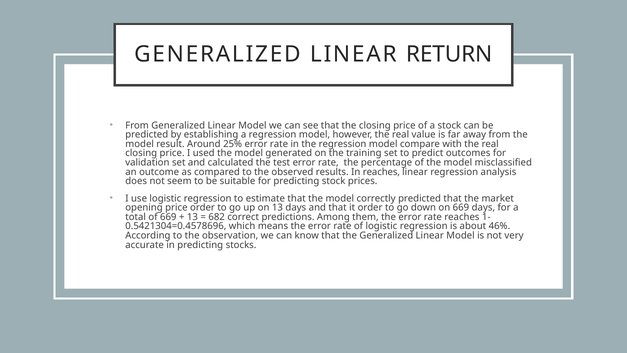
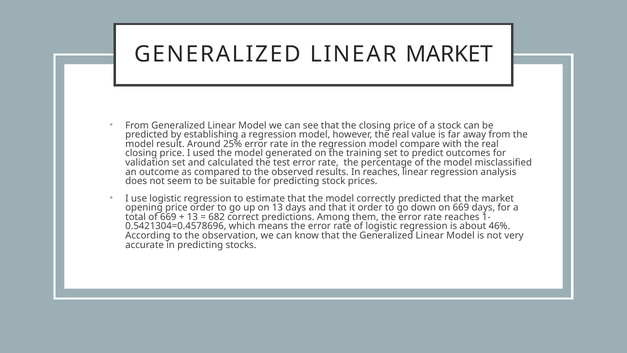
LINEAR RETURN: RETURN -> MARKET (449, 54)
